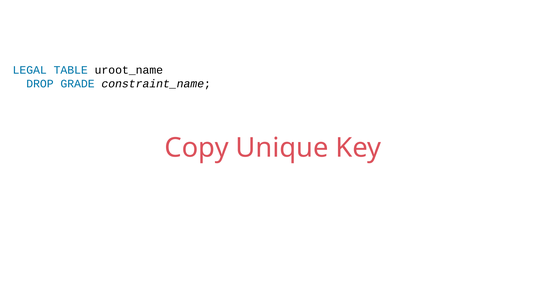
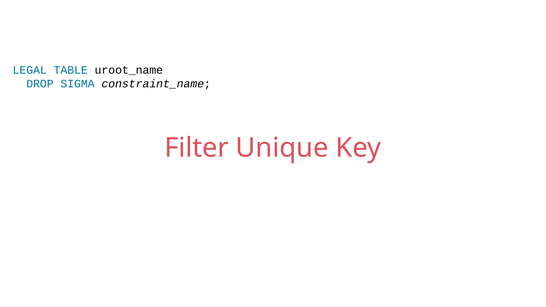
GRADE: GRADE -> SIGMA (78, 84)
Copy: Copy -> Filter (197, 148)
